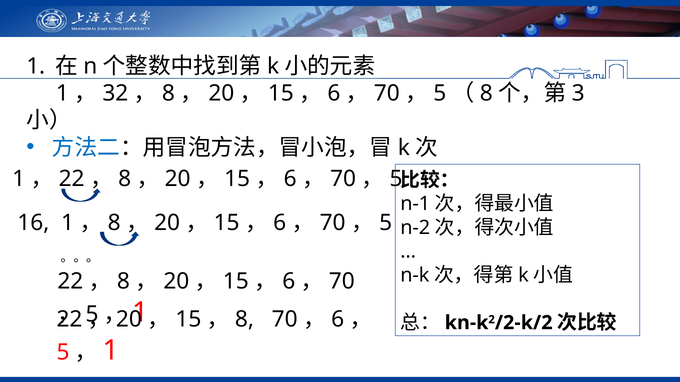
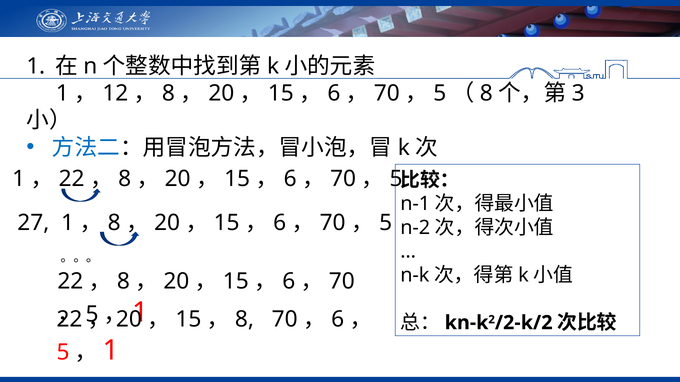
32: 32 -> 12 (115, 93)
16: 16 -> 27 (33, 223)
